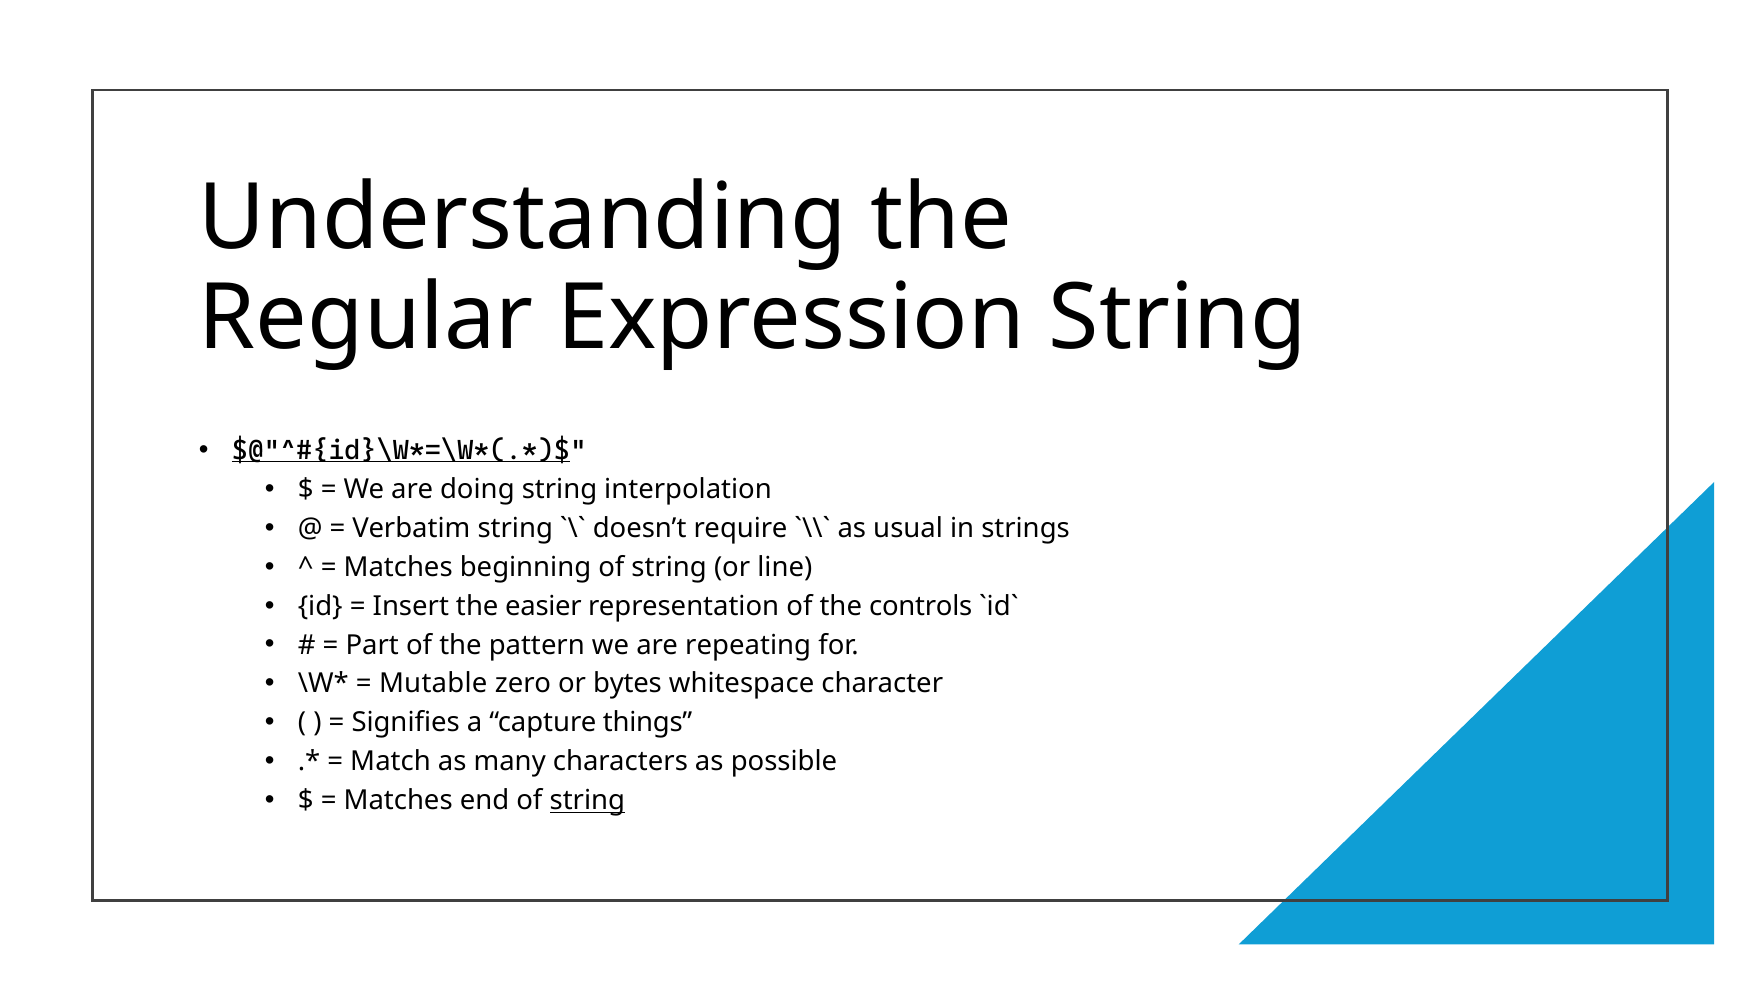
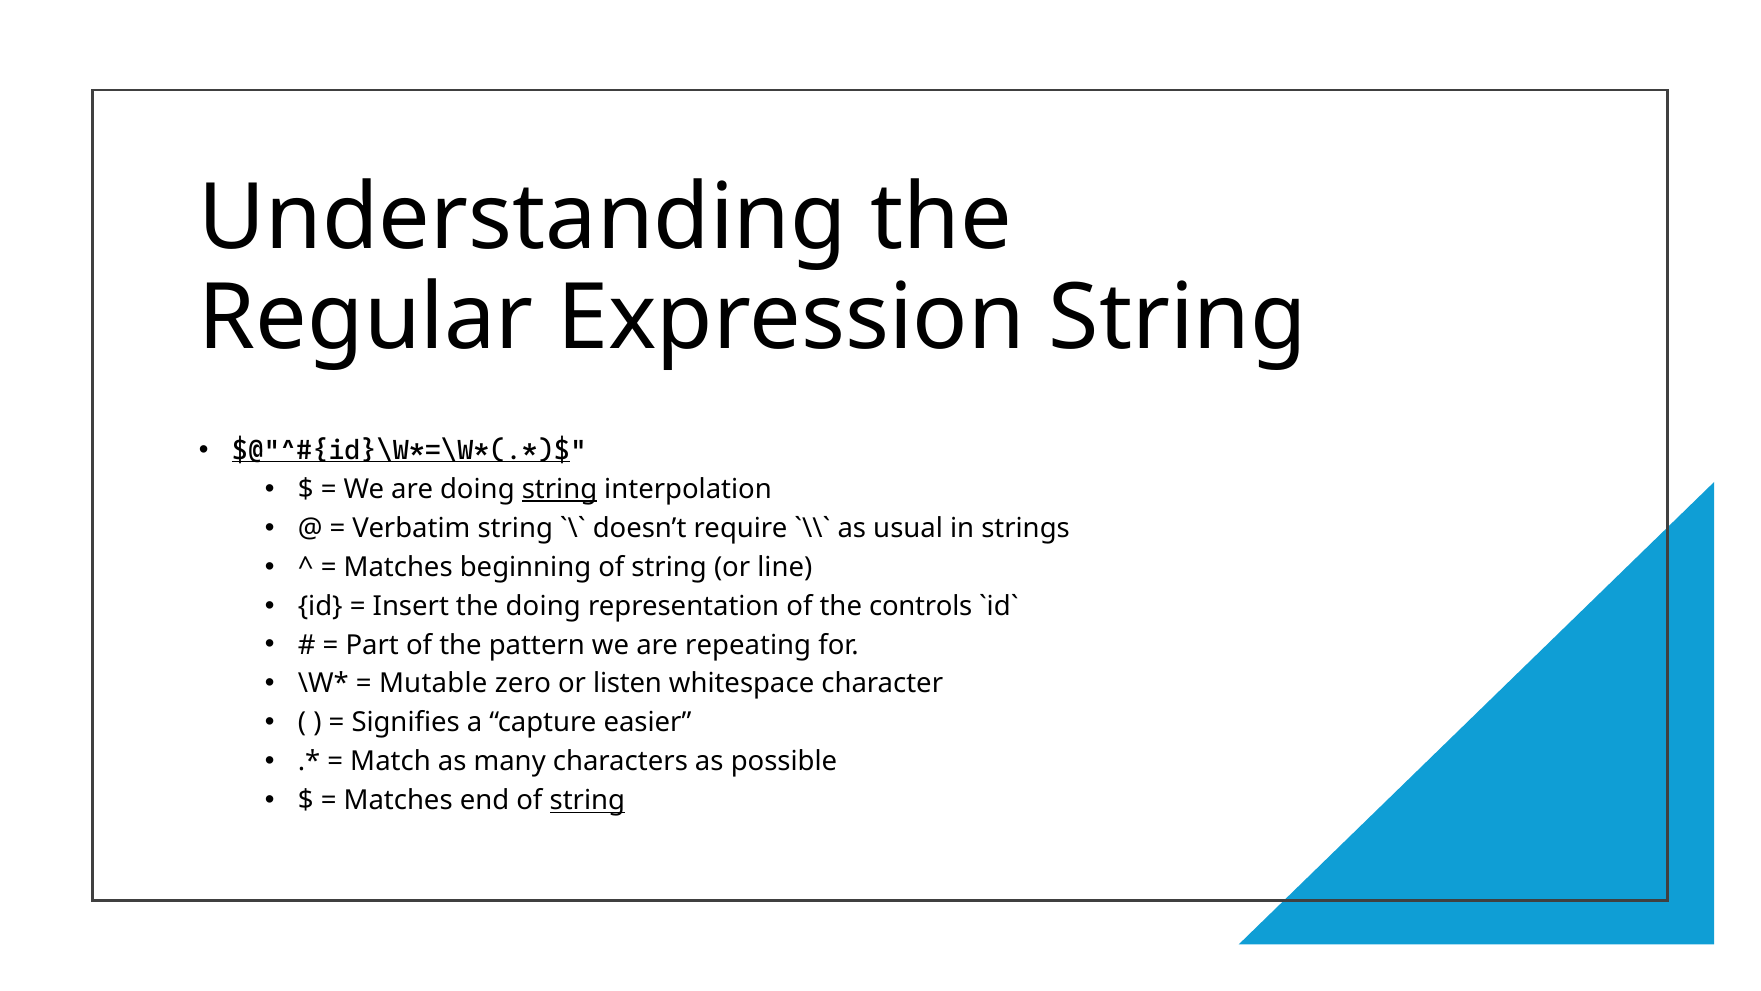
string underline: none -> present (560, 489)
the easier: easier -> doing (543, 606)
bytes: bytes -> listen (628, 684)
things: things -> easier (647, 722)
